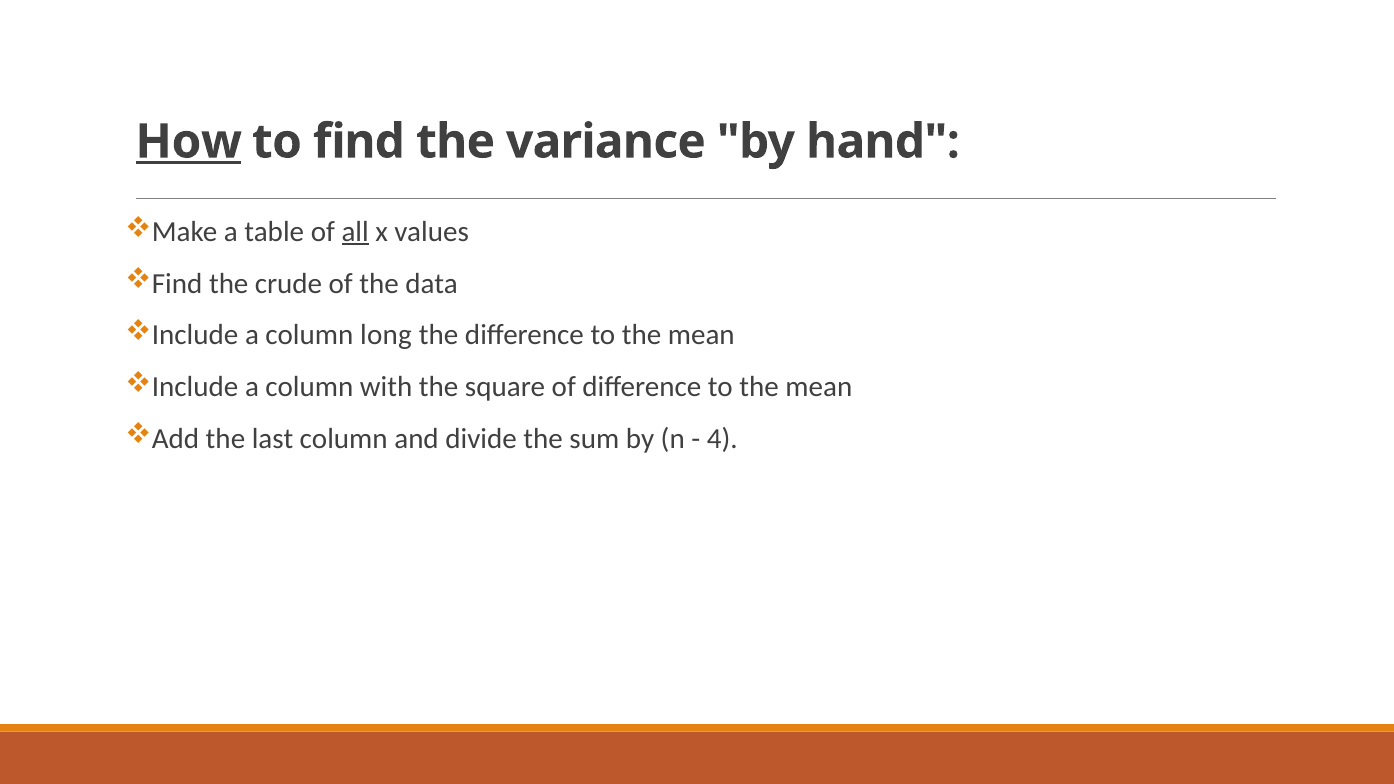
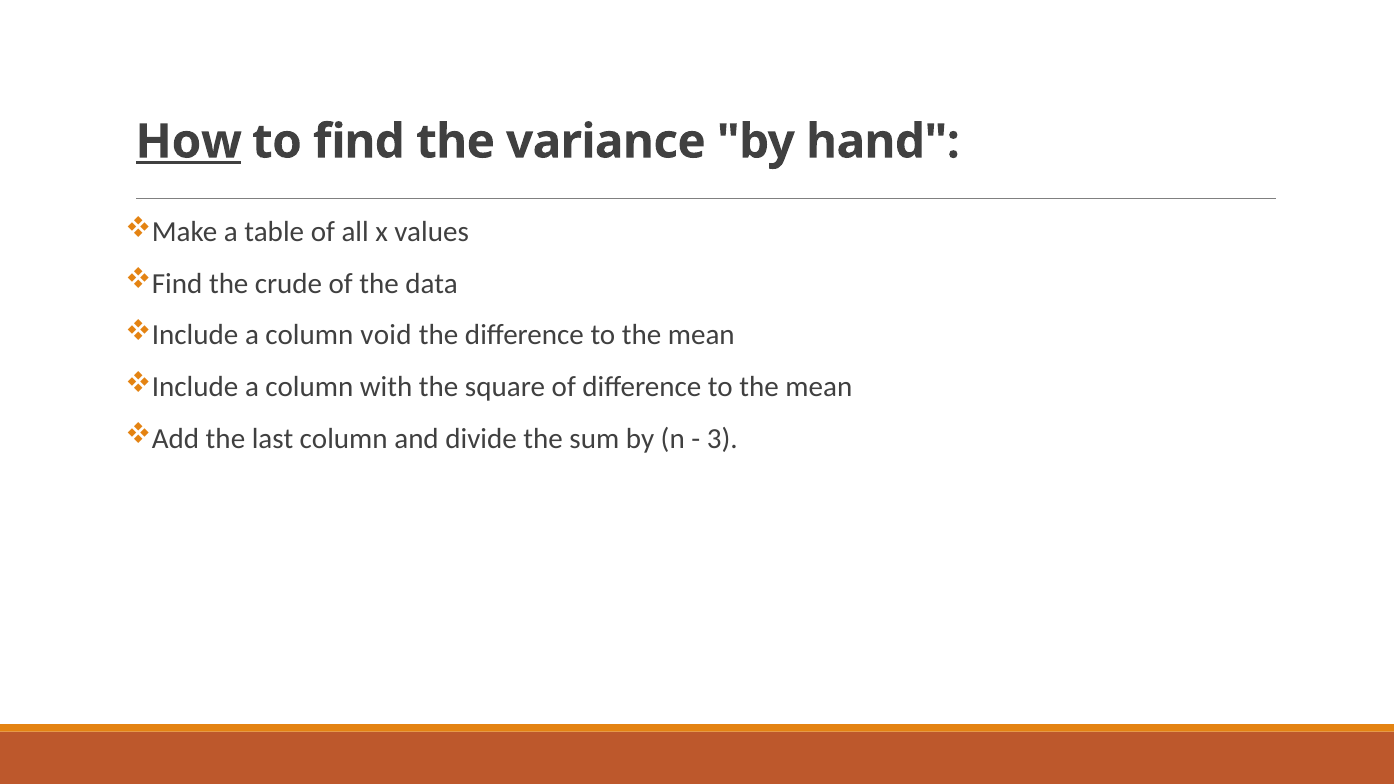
all underline: present -> none (355, 232)
long: long -> void (386, 335)
4: 4 -> 3 (722, 439)
